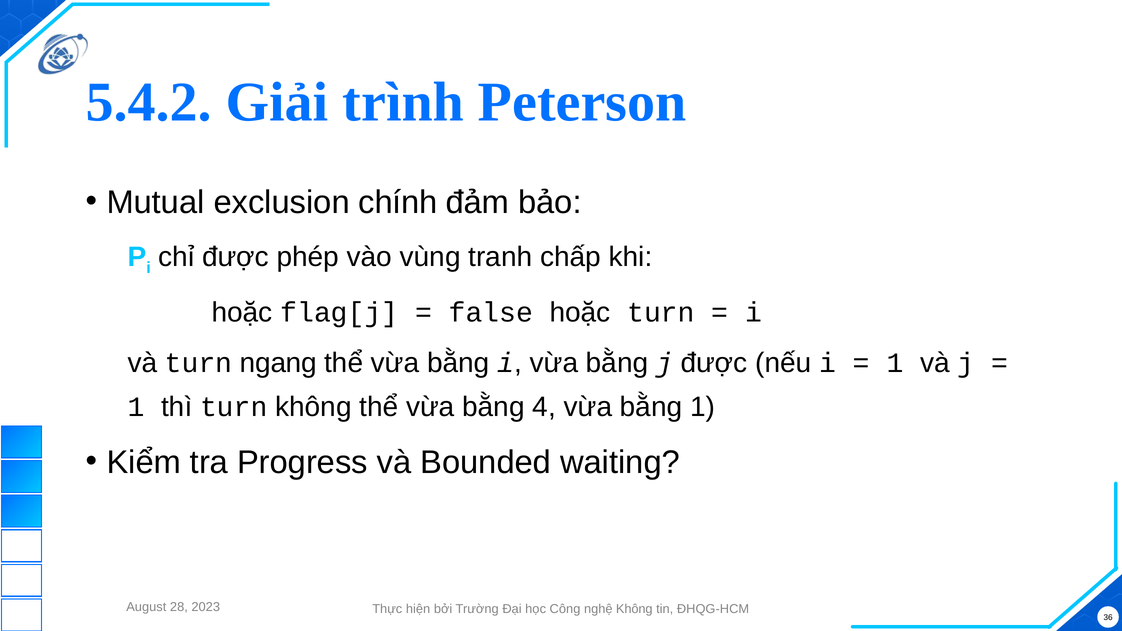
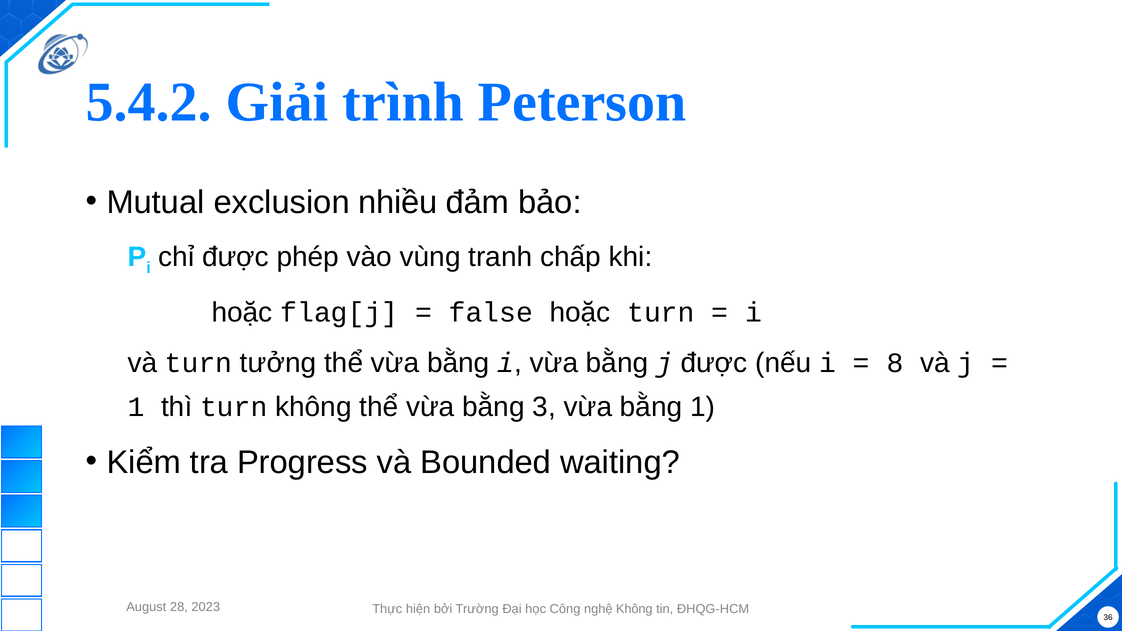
chính: chính -> nhiều (398, 202)
ngang: ngang -> tưởng (278, 363)
1: 1 -> 8 (895, 363)
4: 4 -> 3 (544, 407)
